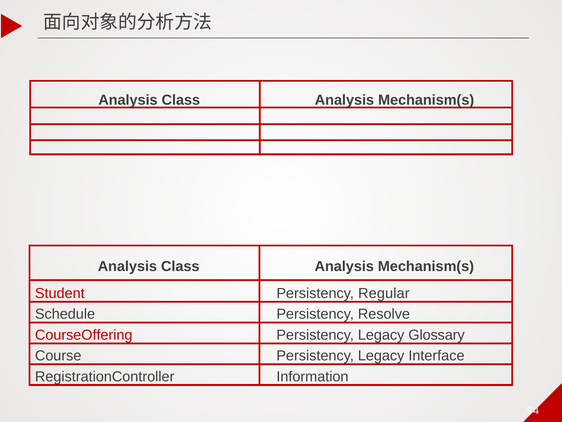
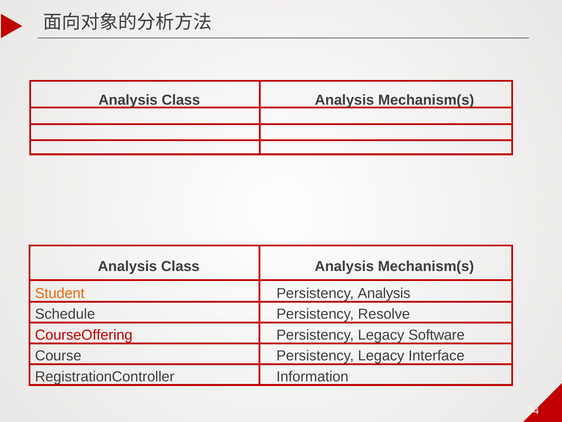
Student colour: red -> orange (60, 293)
Persistency Regular: Regular -> Analysis (384, 293)
Glossary: Glossary -> Software (437, 335)
